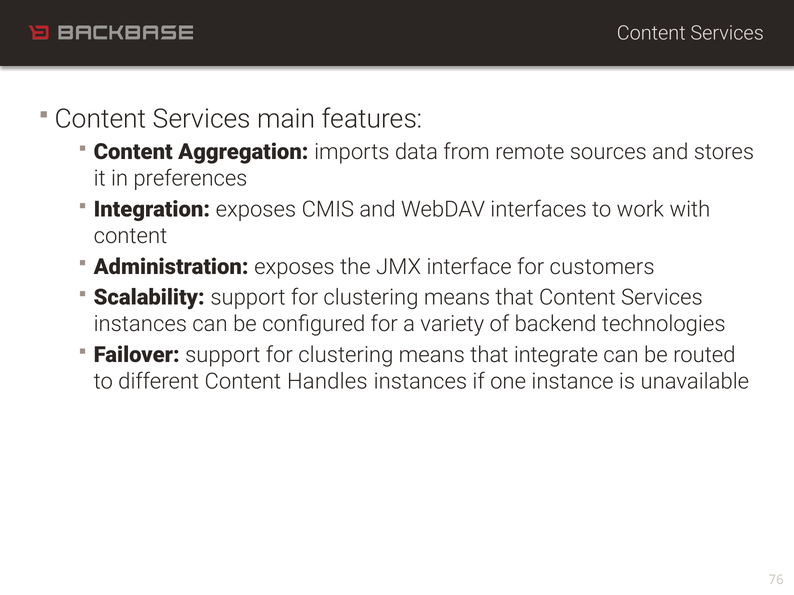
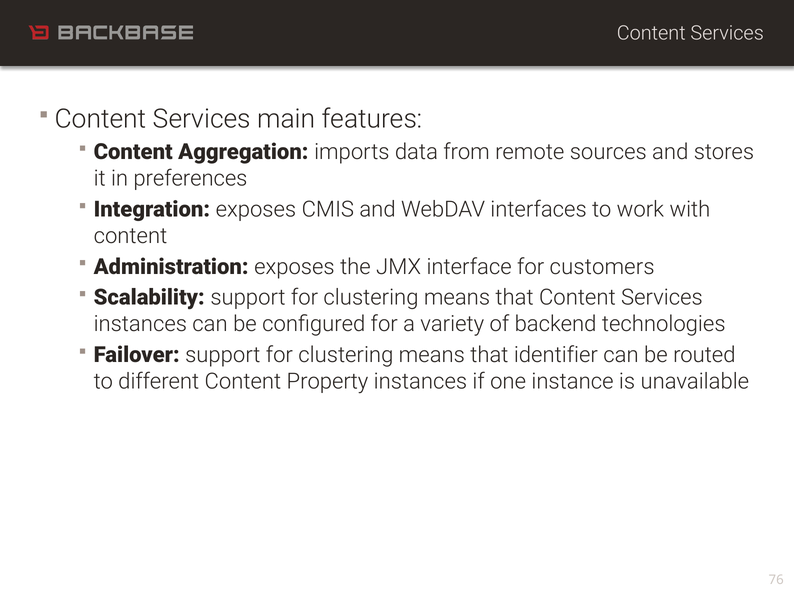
integrate: integrate -> identifier (556, 355)
Handles: Handles -> Property (327, 382)
